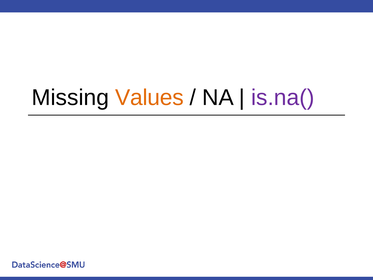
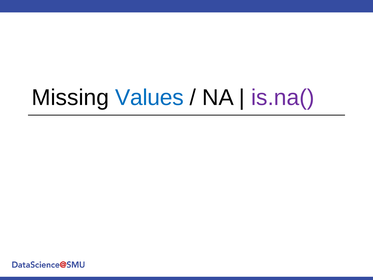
Values colour: orange -> blue (149, 97)
